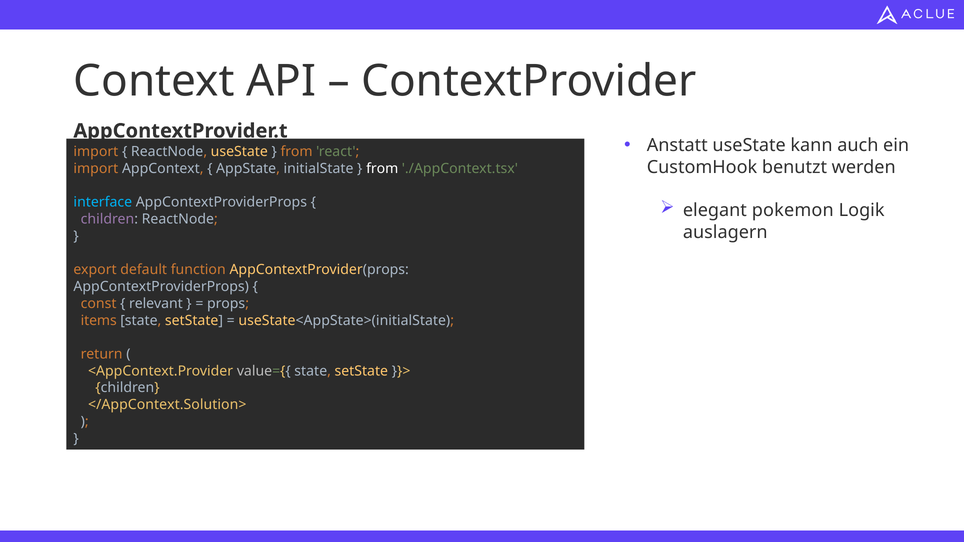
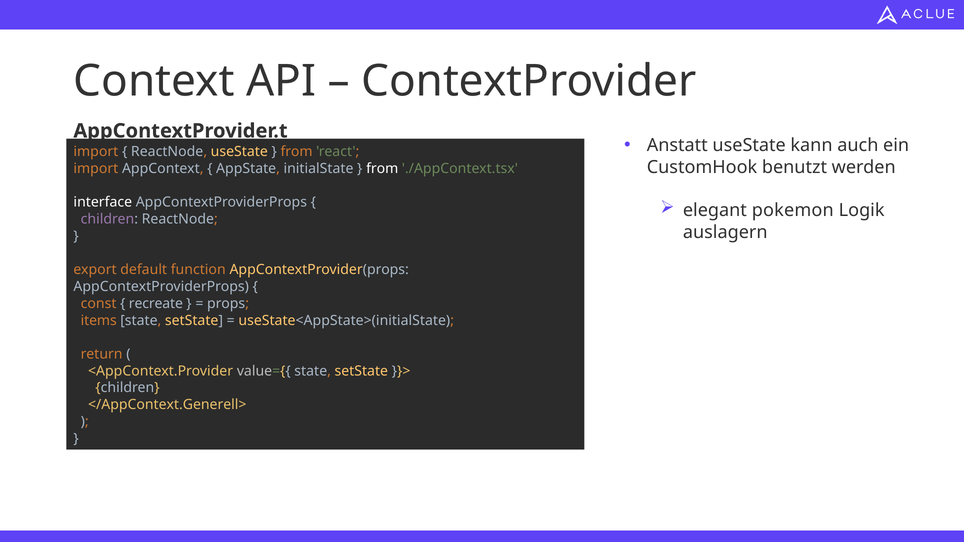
interface colour: light blue -> white (103, 202)
relevant: relevant -> recreate (156, 304)
</AppContext.Solution>: </AppContext.Solution> -> </AppContext.Generell> (167, 405)
